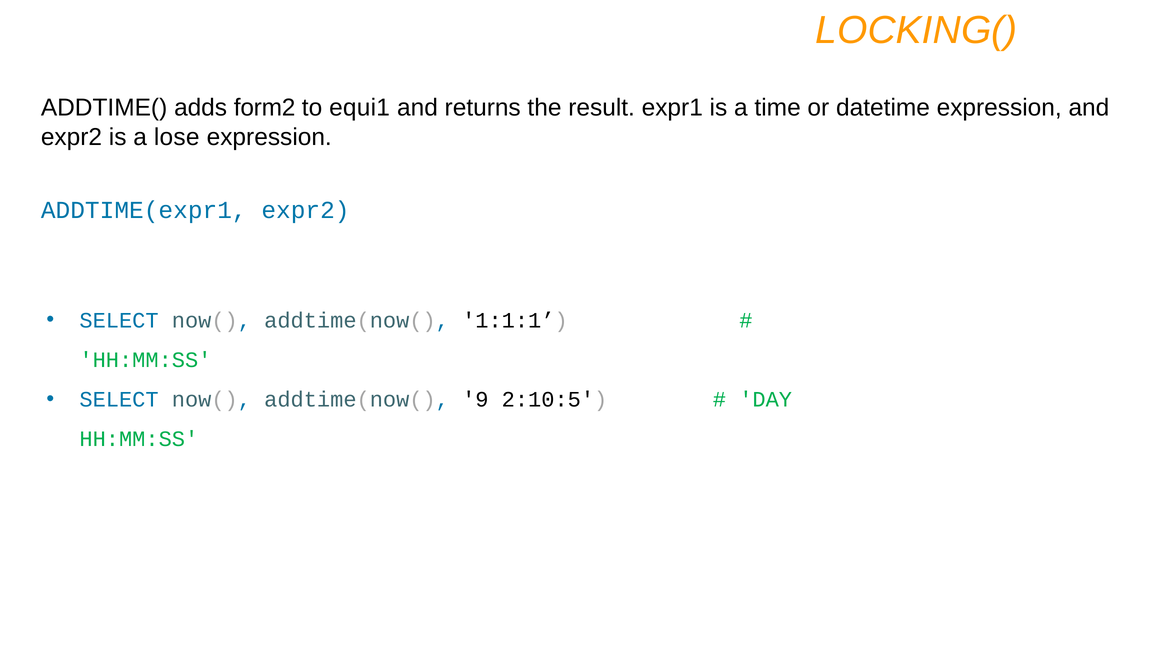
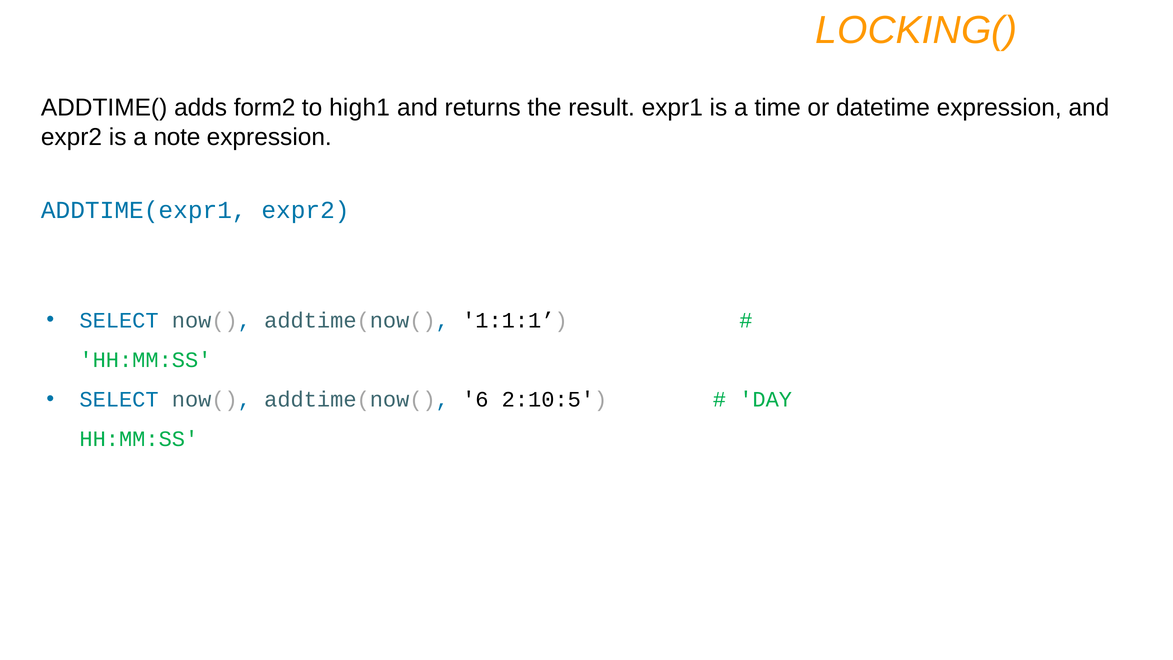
equi1: equi1 -> high1 (360, 108)
lose: lose -> note (177, 137)
9: 9 -> 6 (475, 399)
